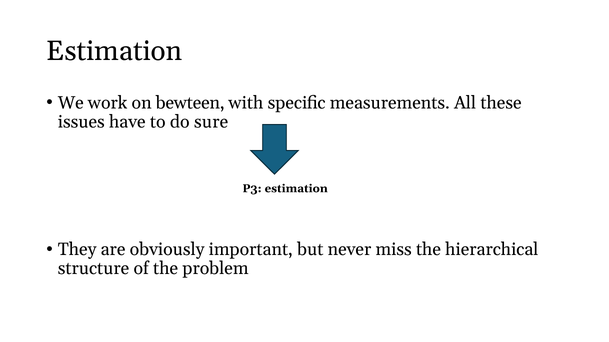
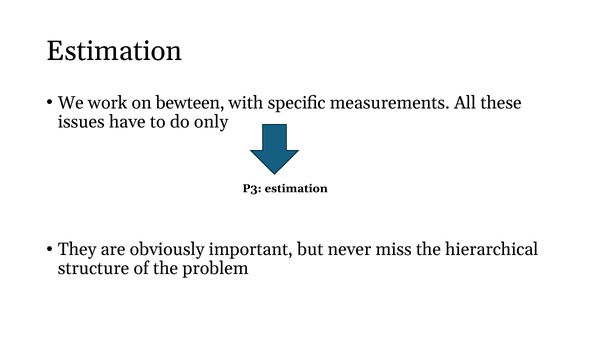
sure: sure -> only (211, 122)
